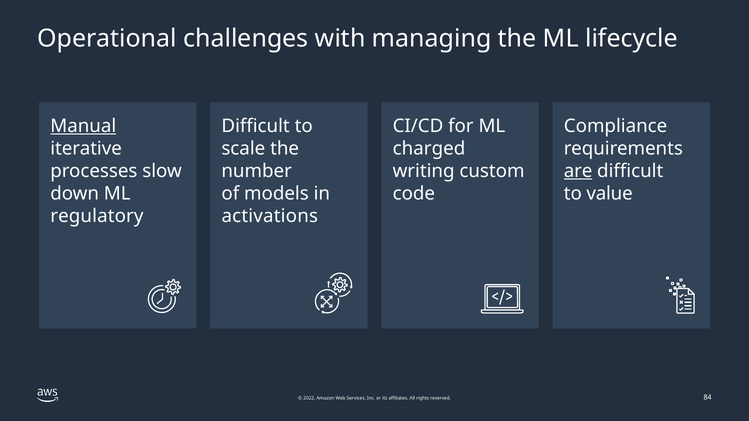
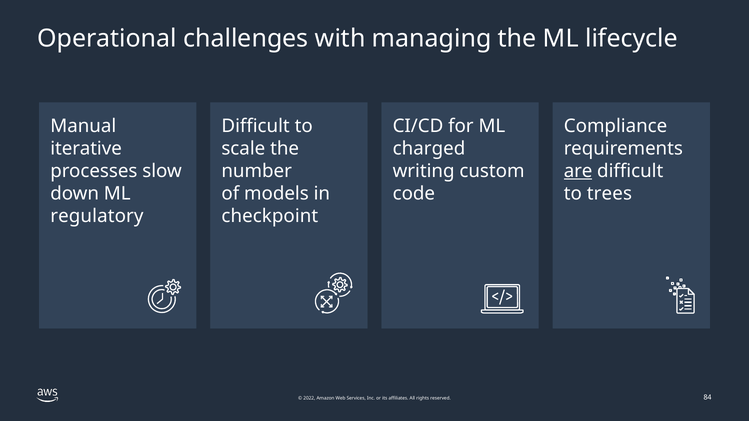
Manual underline: present -> none (83, 126)
value: value -> trees (609, 194)
activations: activations -> checkpoint (270, 216)
